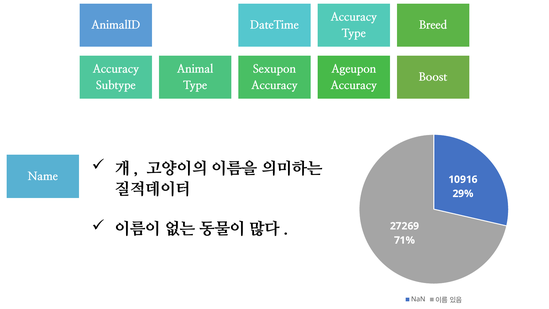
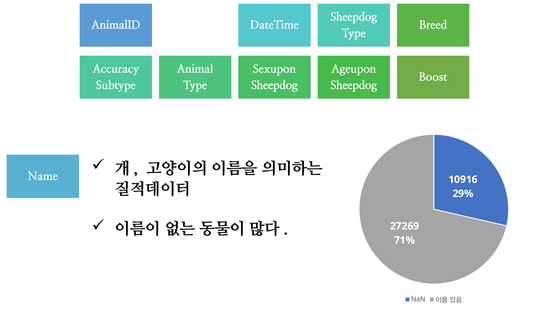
Accuracy: Accuracy -> Sheepdog (354, 17)
Accuracy: Accuracy -> Sheepdog (275, 85)
Accuracy: Accuracy -> Sheepdog (354, 85)
